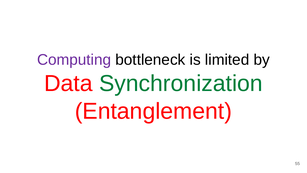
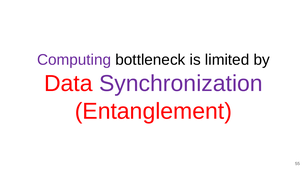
Synchronization colour: green -> purple (181, 83)
